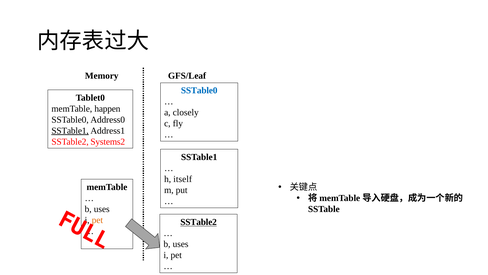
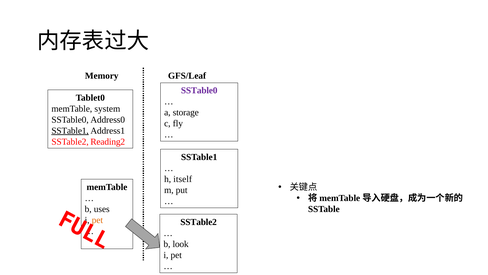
SSTable0 colour: blue -> purple (199, 90)
happen: happen -> system (107, 108)
closely: closely -> storage (186, 112)
Systems2: Systems2 -> Reading2 (108, 141)
SSTable2 underline: present -> none (199, 222)
uses: uses -> look (181, 244)
